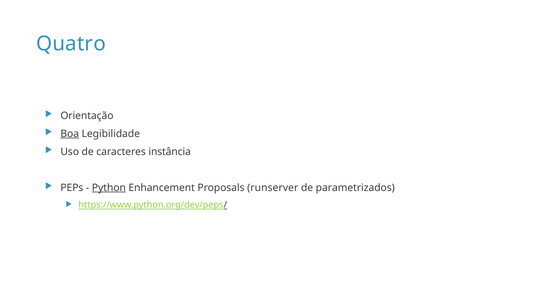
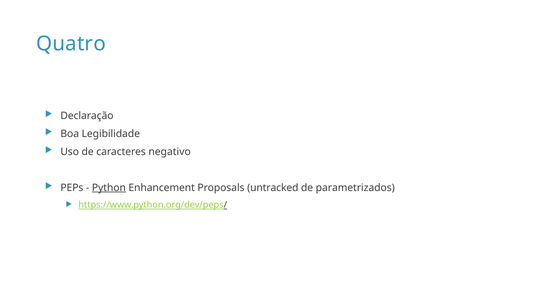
Orientação: Orientação -> Declaração (87, 116)
Boa underline: present -> none (70, 134)
instância: instância -> negativo (170, 152)
runserver: runserver -> untracked (273, 188)
